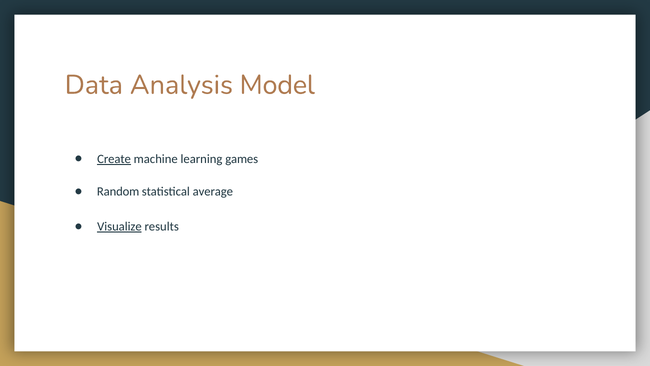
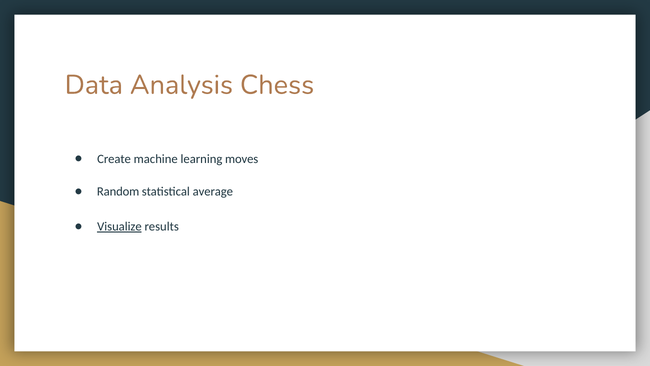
Model: Model -> Chess (277, 85)
Create underline: present -> none (114, 159)
games: games -> moves (242, 159)
